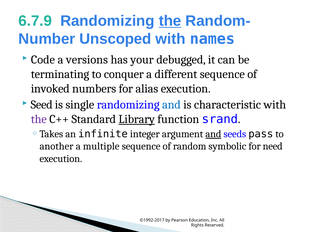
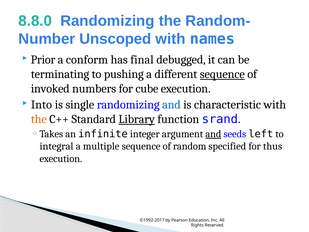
6.7.9: 6.7.9 -> 8.8.0 (35, 21)
the underline: present -> none (170, 21)
Code: Code -> Prior (43, 60)
versions: versions -> conform (87, 60)
your: your -> final (142, 60)
conquer: conquer -> pushing (124, 74)
sequence underline: none -> present (222, 74)
alias: alias -> cube (147, 89)
Seed: Seed -> Into (41, 105)
the colour: purple -> orange (39, 119)
pass: pass -> left (261, 134)
another: another -> integral (56, 146)
symbolic: symbolic -> specified (227, 146)
need: need -> thus (273, 146)
